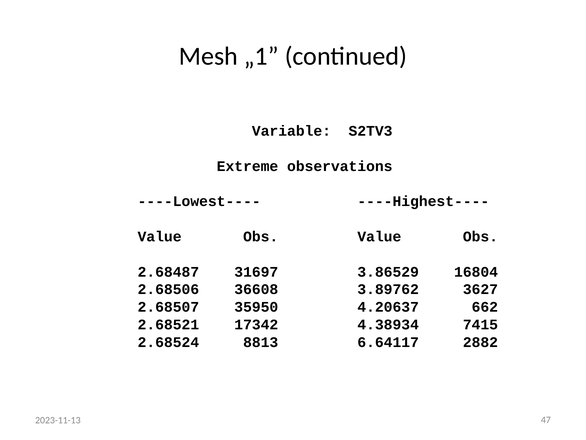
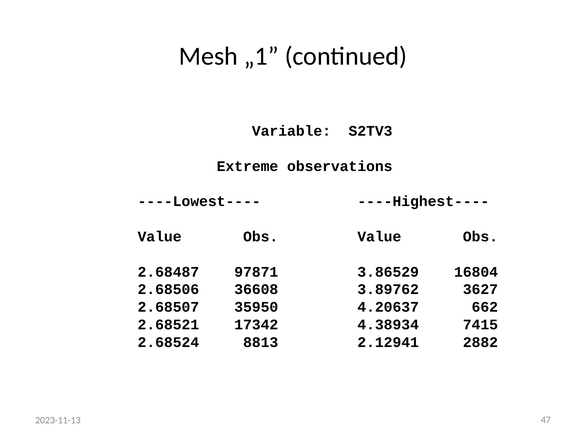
31697: 31697 -> 97871 (256, 272)
6.64117: 6.64117 -> 2.12941 (388, 342)
